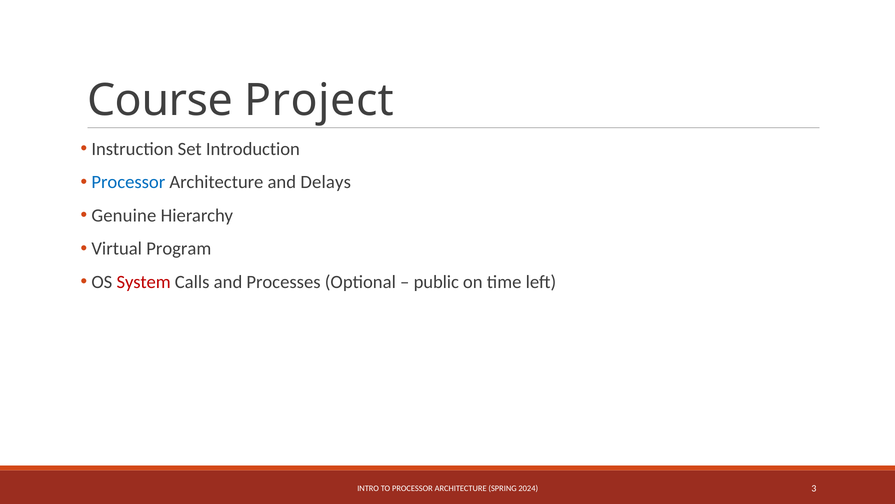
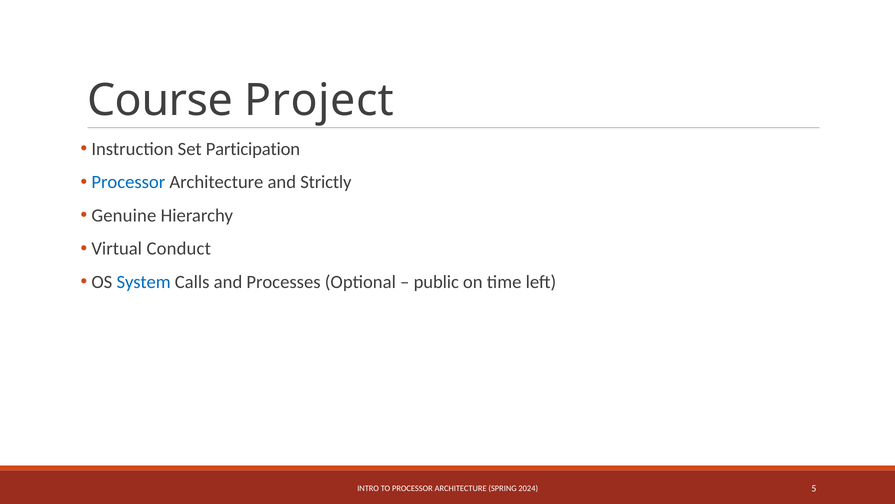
Introduction: Introduction -> Participation (253, 149)
Delays: Delays -> Strictly (326, 182)
Program: Program -> Conduct (179, 248)
System colour: red -> blue (144, 282)
3: 3 -> 5 (814, 488)
